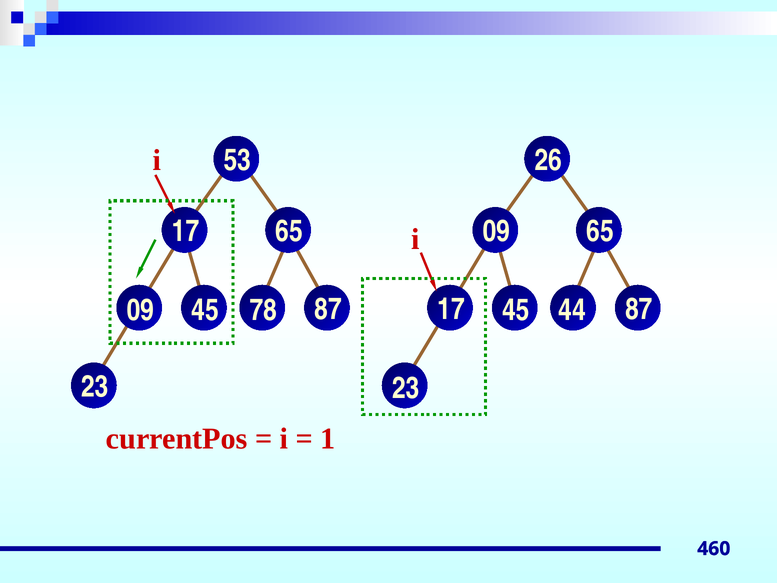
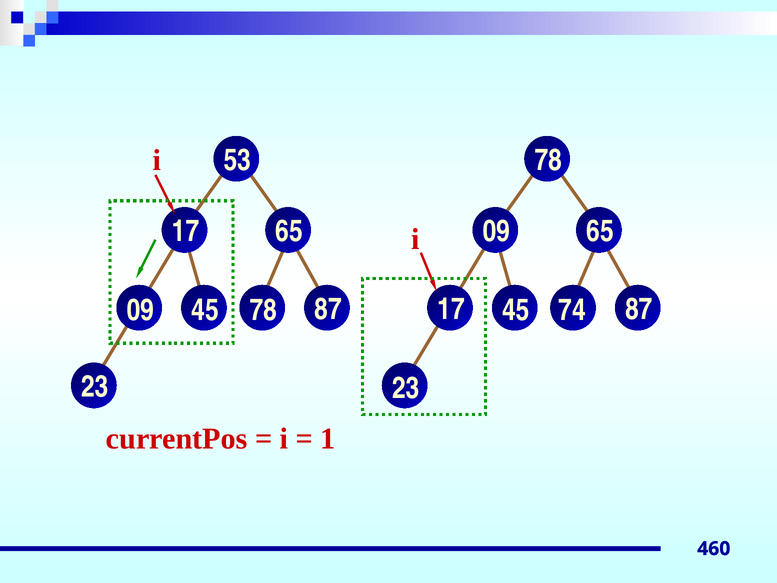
i 26: 26 -> 78 (548, 160)
44: 44 -> 74 (572, 310)
